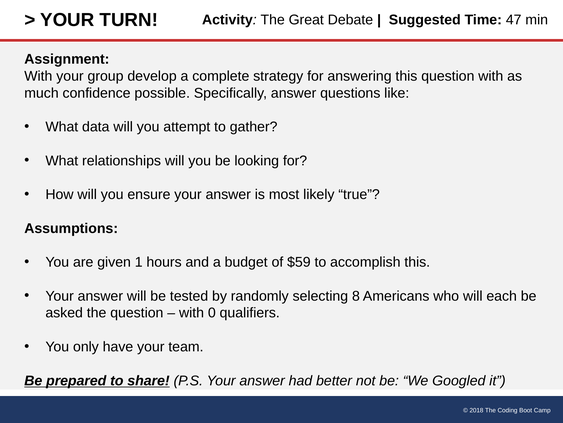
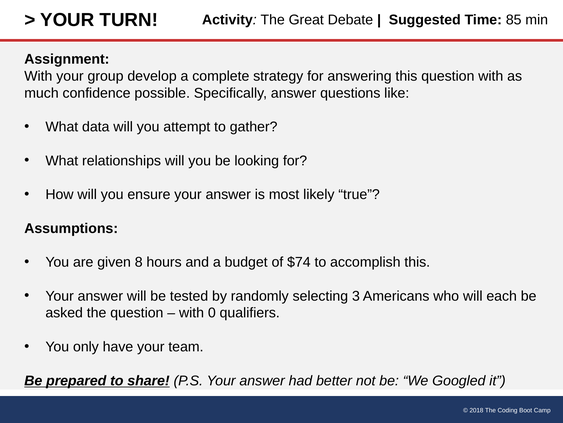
47: 47 -> 85 (514, 20)
1: 1 -> 8 (139, 262)
$59: $59 -> $74 (299, 262)
8: 8 -> 3 (356, 296)
